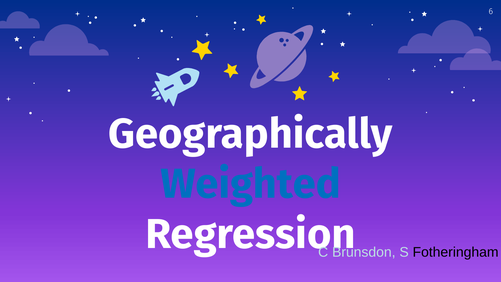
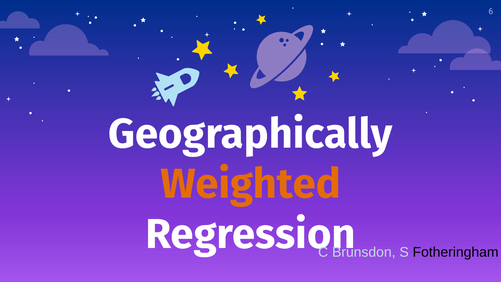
Weighted colour: blue -> orange (251, 184)
